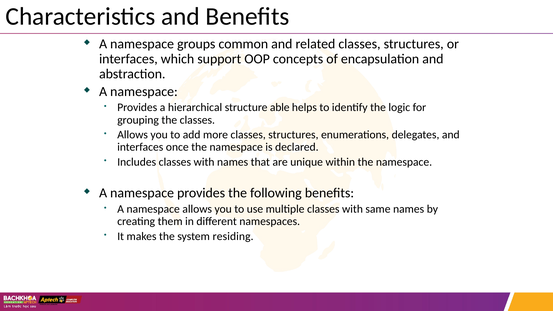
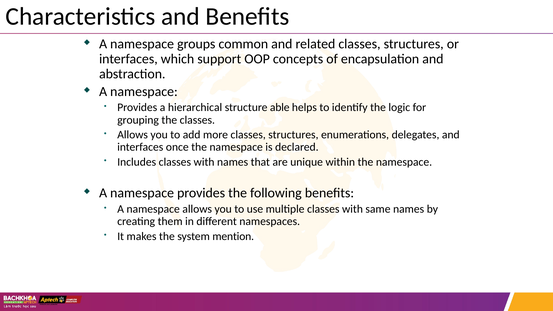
residing: residing -> mention (233, 236)
